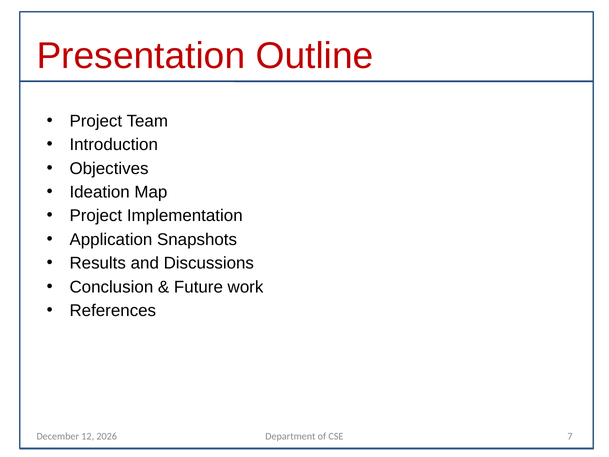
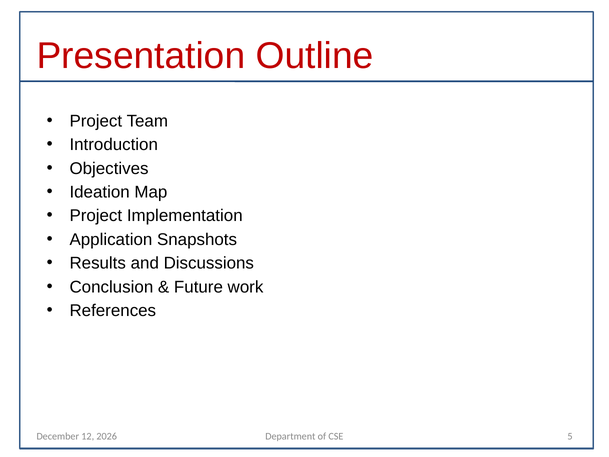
7: 7 -> 5 (570, 436)
